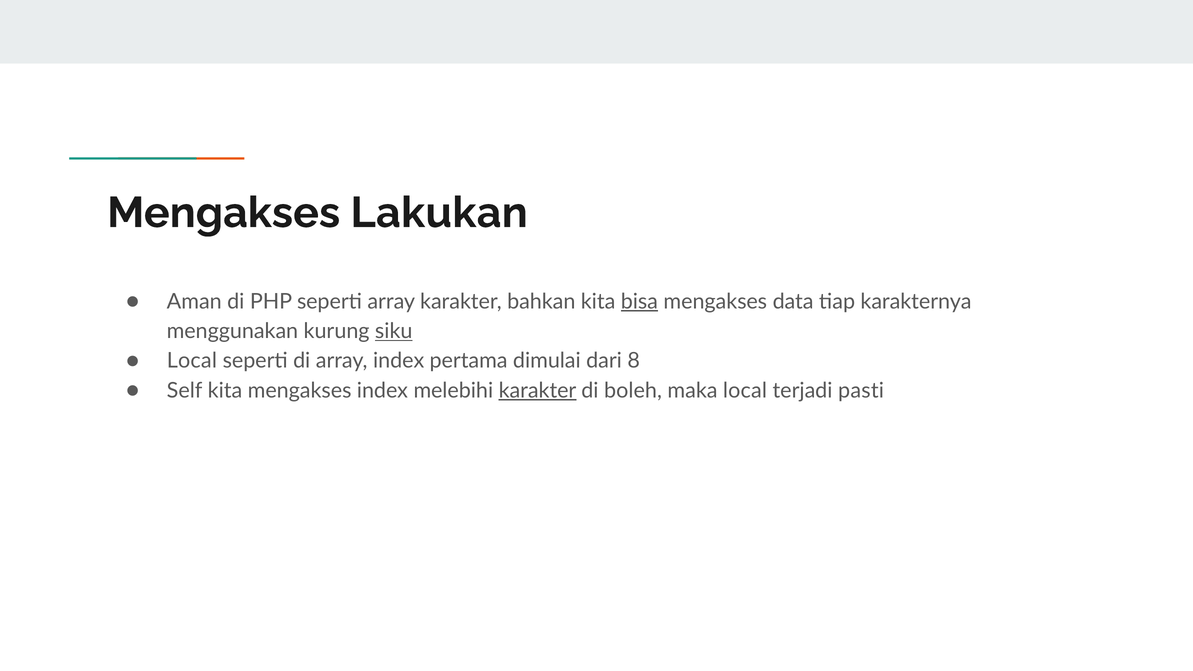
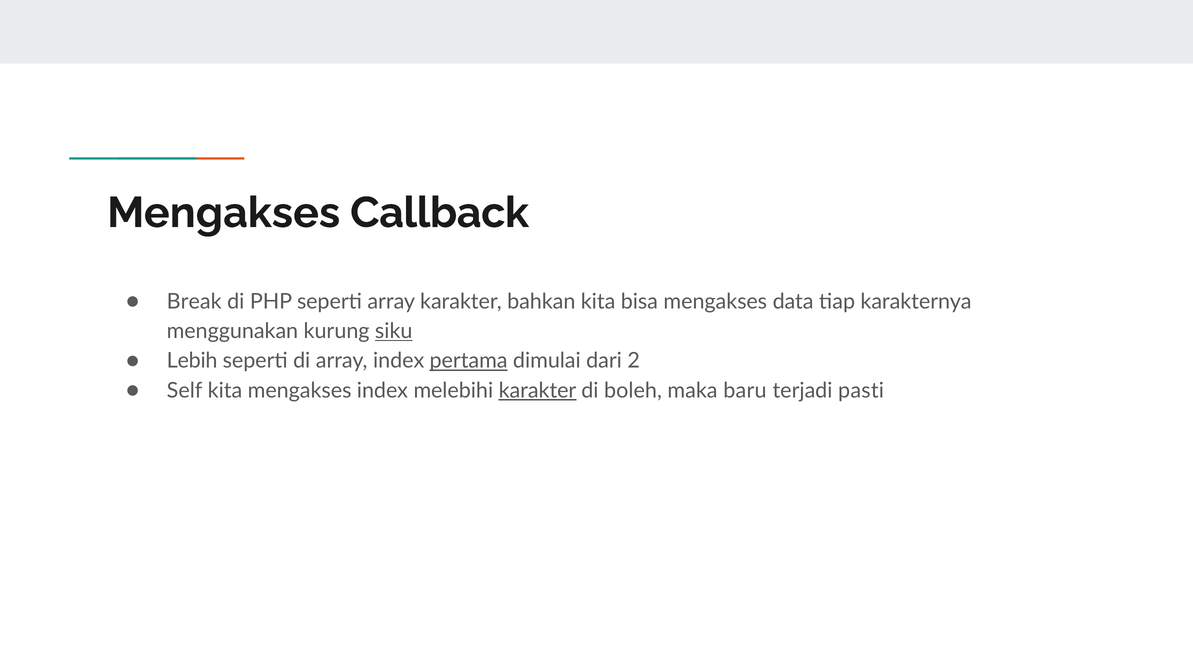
Lakukan: Lakukan -> Callback (440, 213)
Aman: Aman -> Break (194, 301)
bisa underline: present -> none (639, 301)
Local: Local -> Lebih (192, 361)
pertama underline: none -> present (469, 361)
8: 8 -> 2 (634, 361)
maka local: local -> baru (745, 391)
